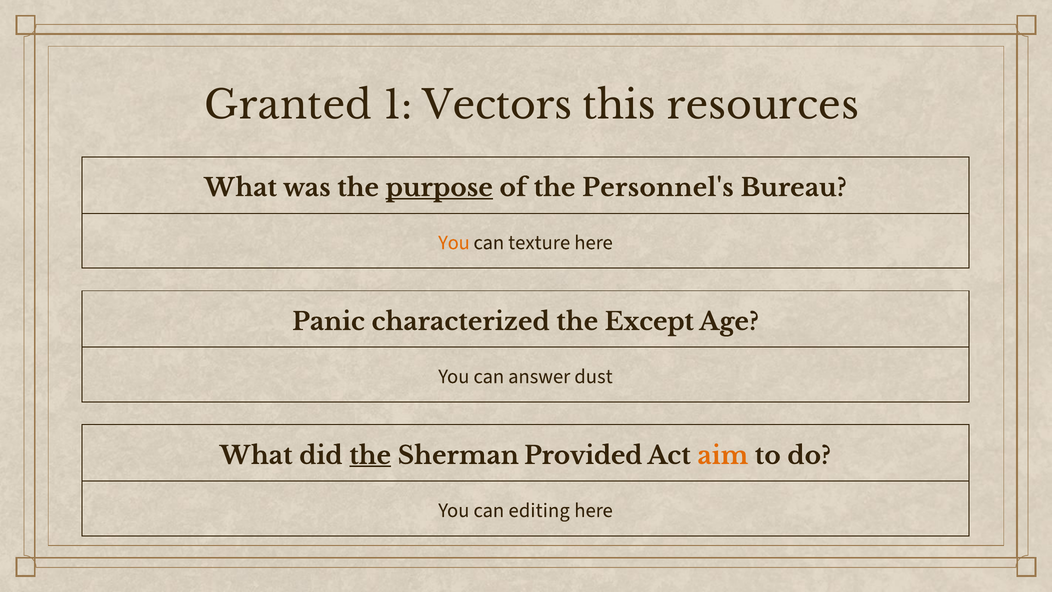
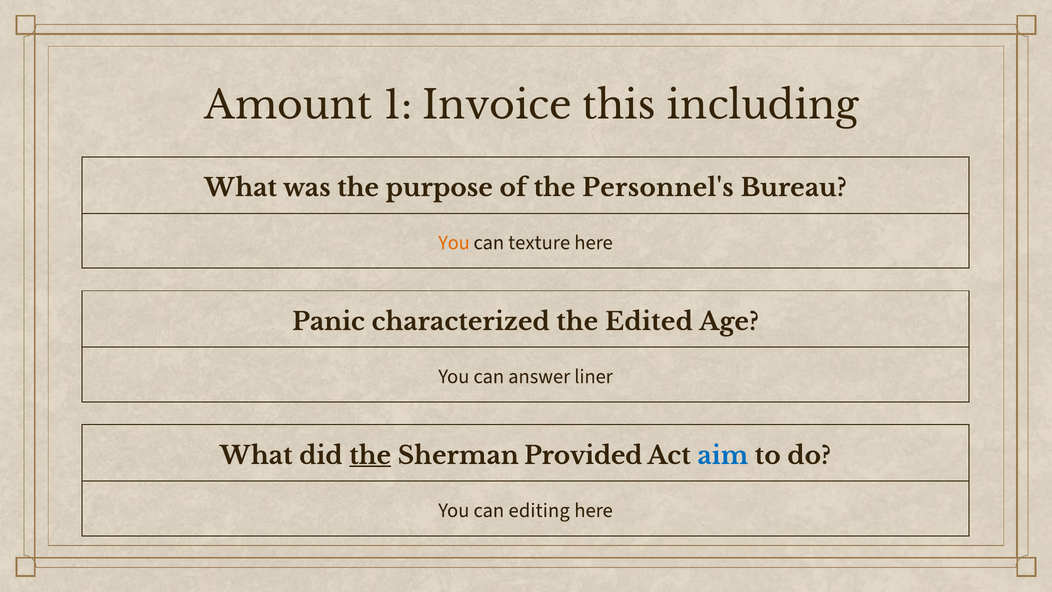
Granted: Granted -> Amount (288, 106)
Vectors: Vectors -> Invoice (497, 106)
resources: resources -> including (763, 106)
purpose underline: present -> none (439, 188)
Except: Except -> Edited (649, 322)
dust: dust -> liner (594, 376)
aim colour: orange -> blue (723, 456)
